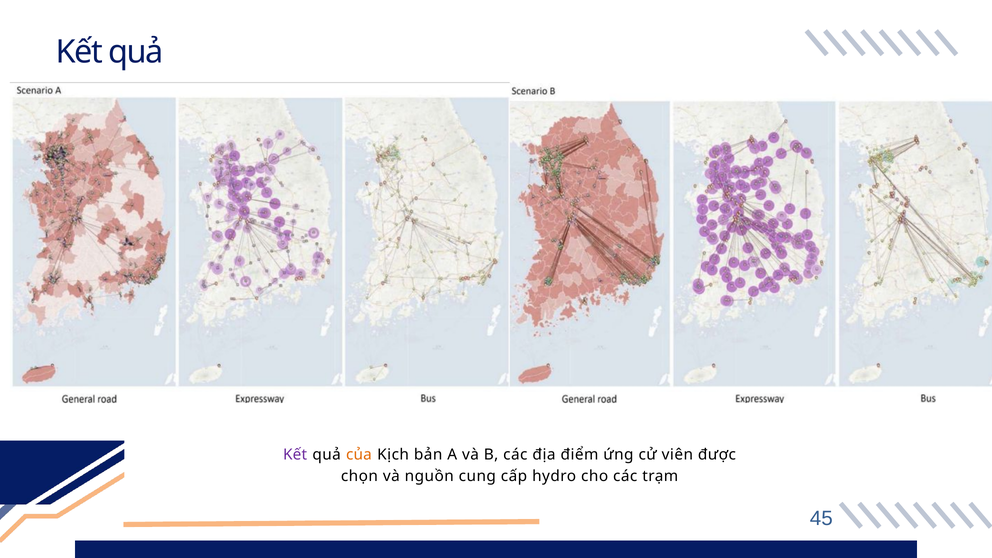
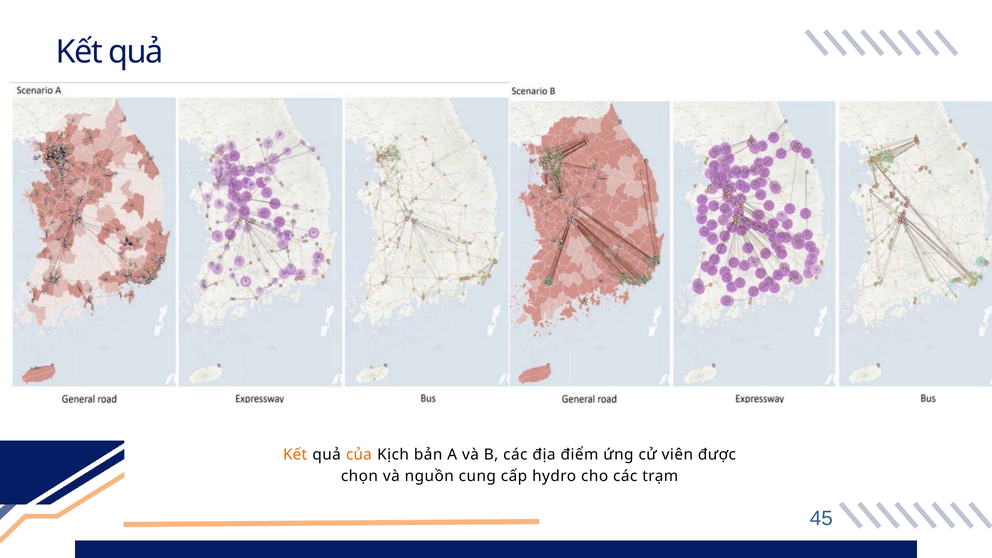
Kết colour: purple -> orange (295, 454)
